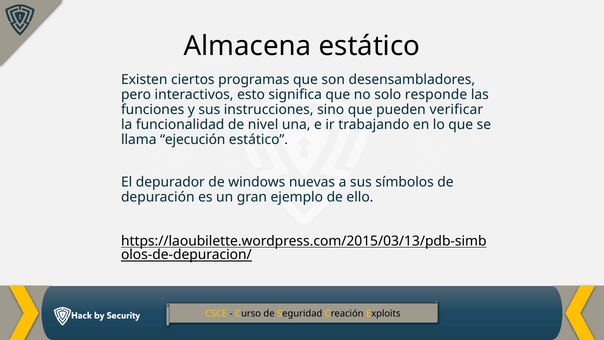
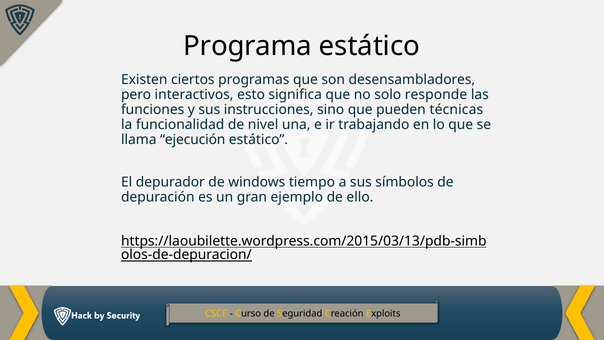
Almacena: Almacena -> Programa (248, 46)
verificar: verificar -> técnicas (456, 110)
nuevas: nuevas -> tiempo (312, 182)
